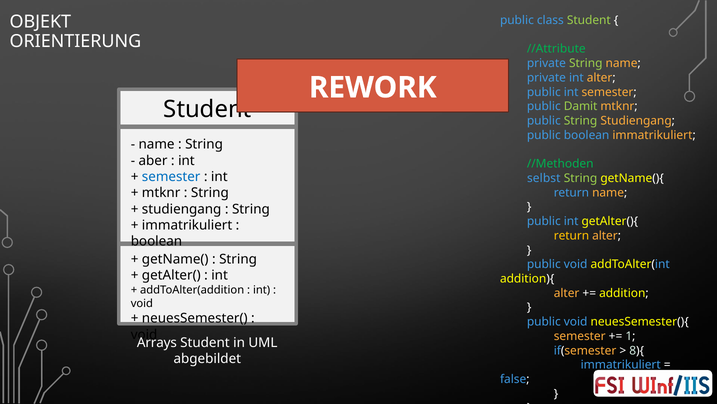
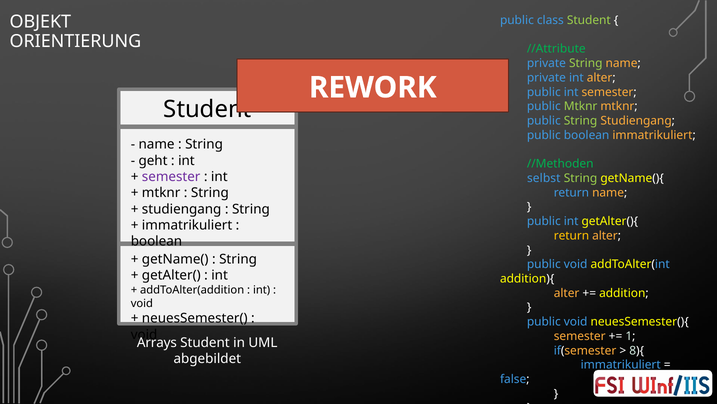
public Damit: Damit -> Mtknr (581, 106)
aber: aber -> geht (153, 160)
semester colour: blue -> purple (171, 177)
